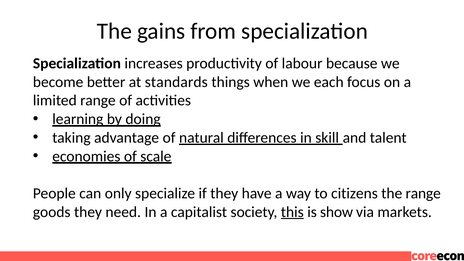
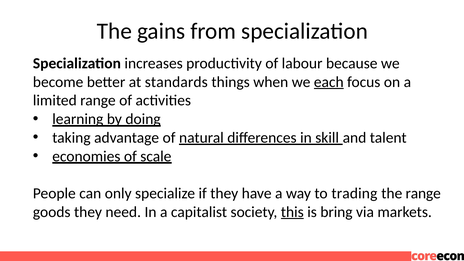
each underline: none -> present (329, 82)
citizens: citizens -> trading (354, 193)
show: show -> bring (336, 212)
